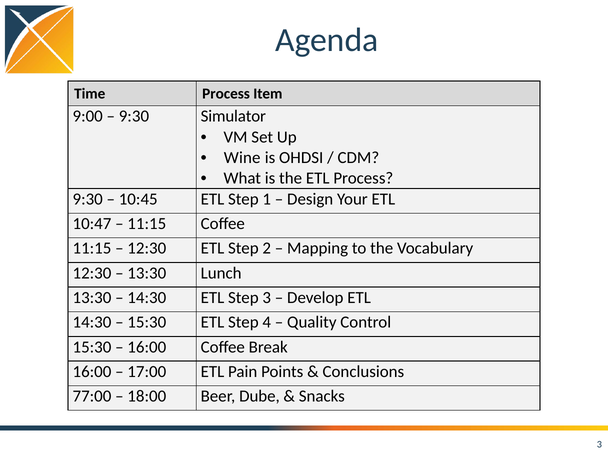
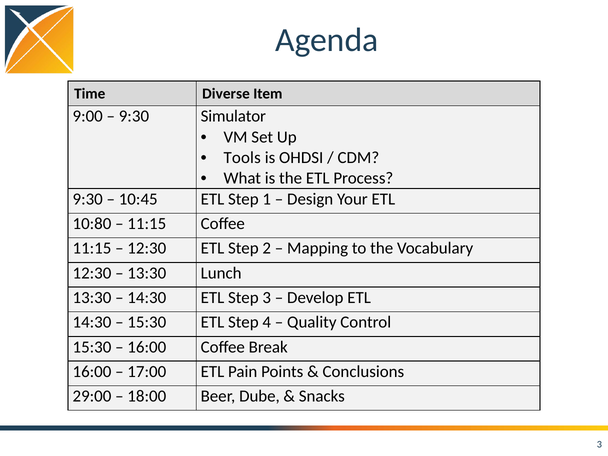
Time Process: Process -> Diverse (226, 94)
Wine: Wine -> Tools (242, 158)
10:47: 10:47 -> 10:80 (92, 224)
77:00: 77:00 -> 29:00 (92, 396)
